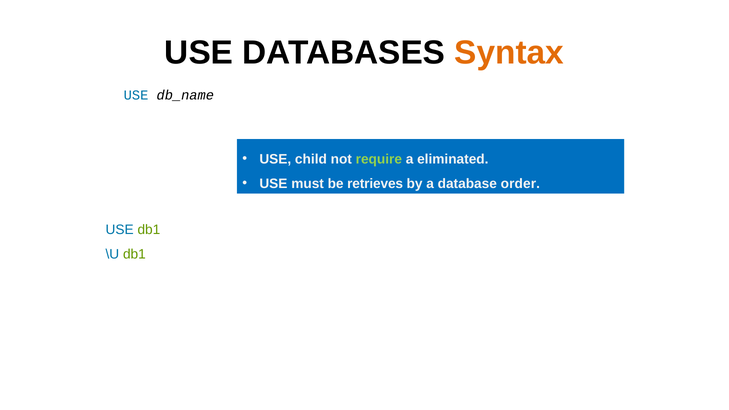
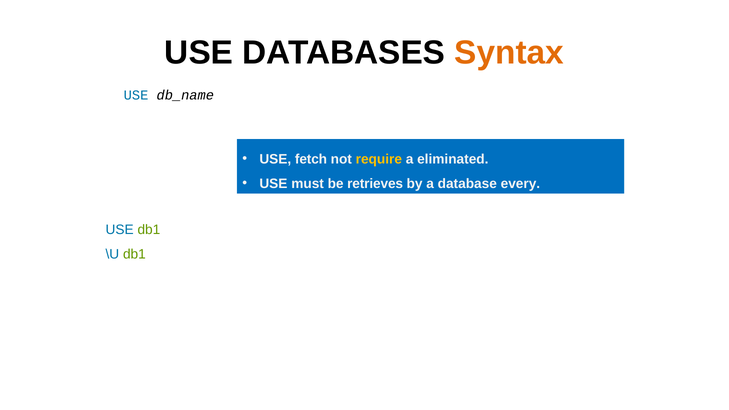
child: child -> fetch (311, 159)
require colour: light green -> yellow (379, 159)
order: order -> every (520, 184)
